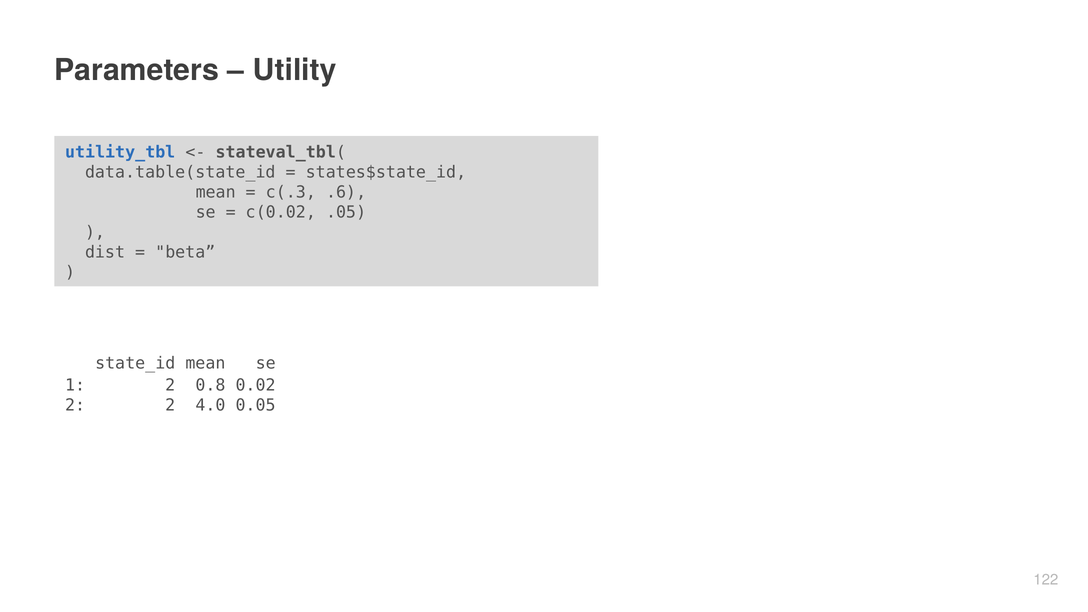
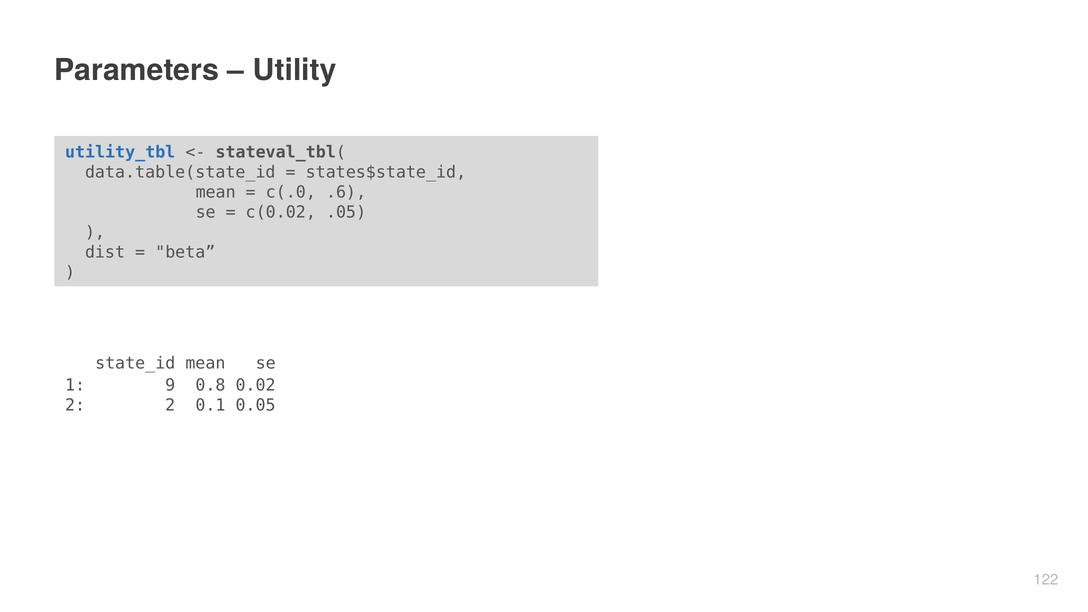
c(.3: c(.3 -> c(.0 (291, 192)
1 2: 2 -> 9 (170, 385)
4.0: 4.0 -> 0.1 (210, 405)
